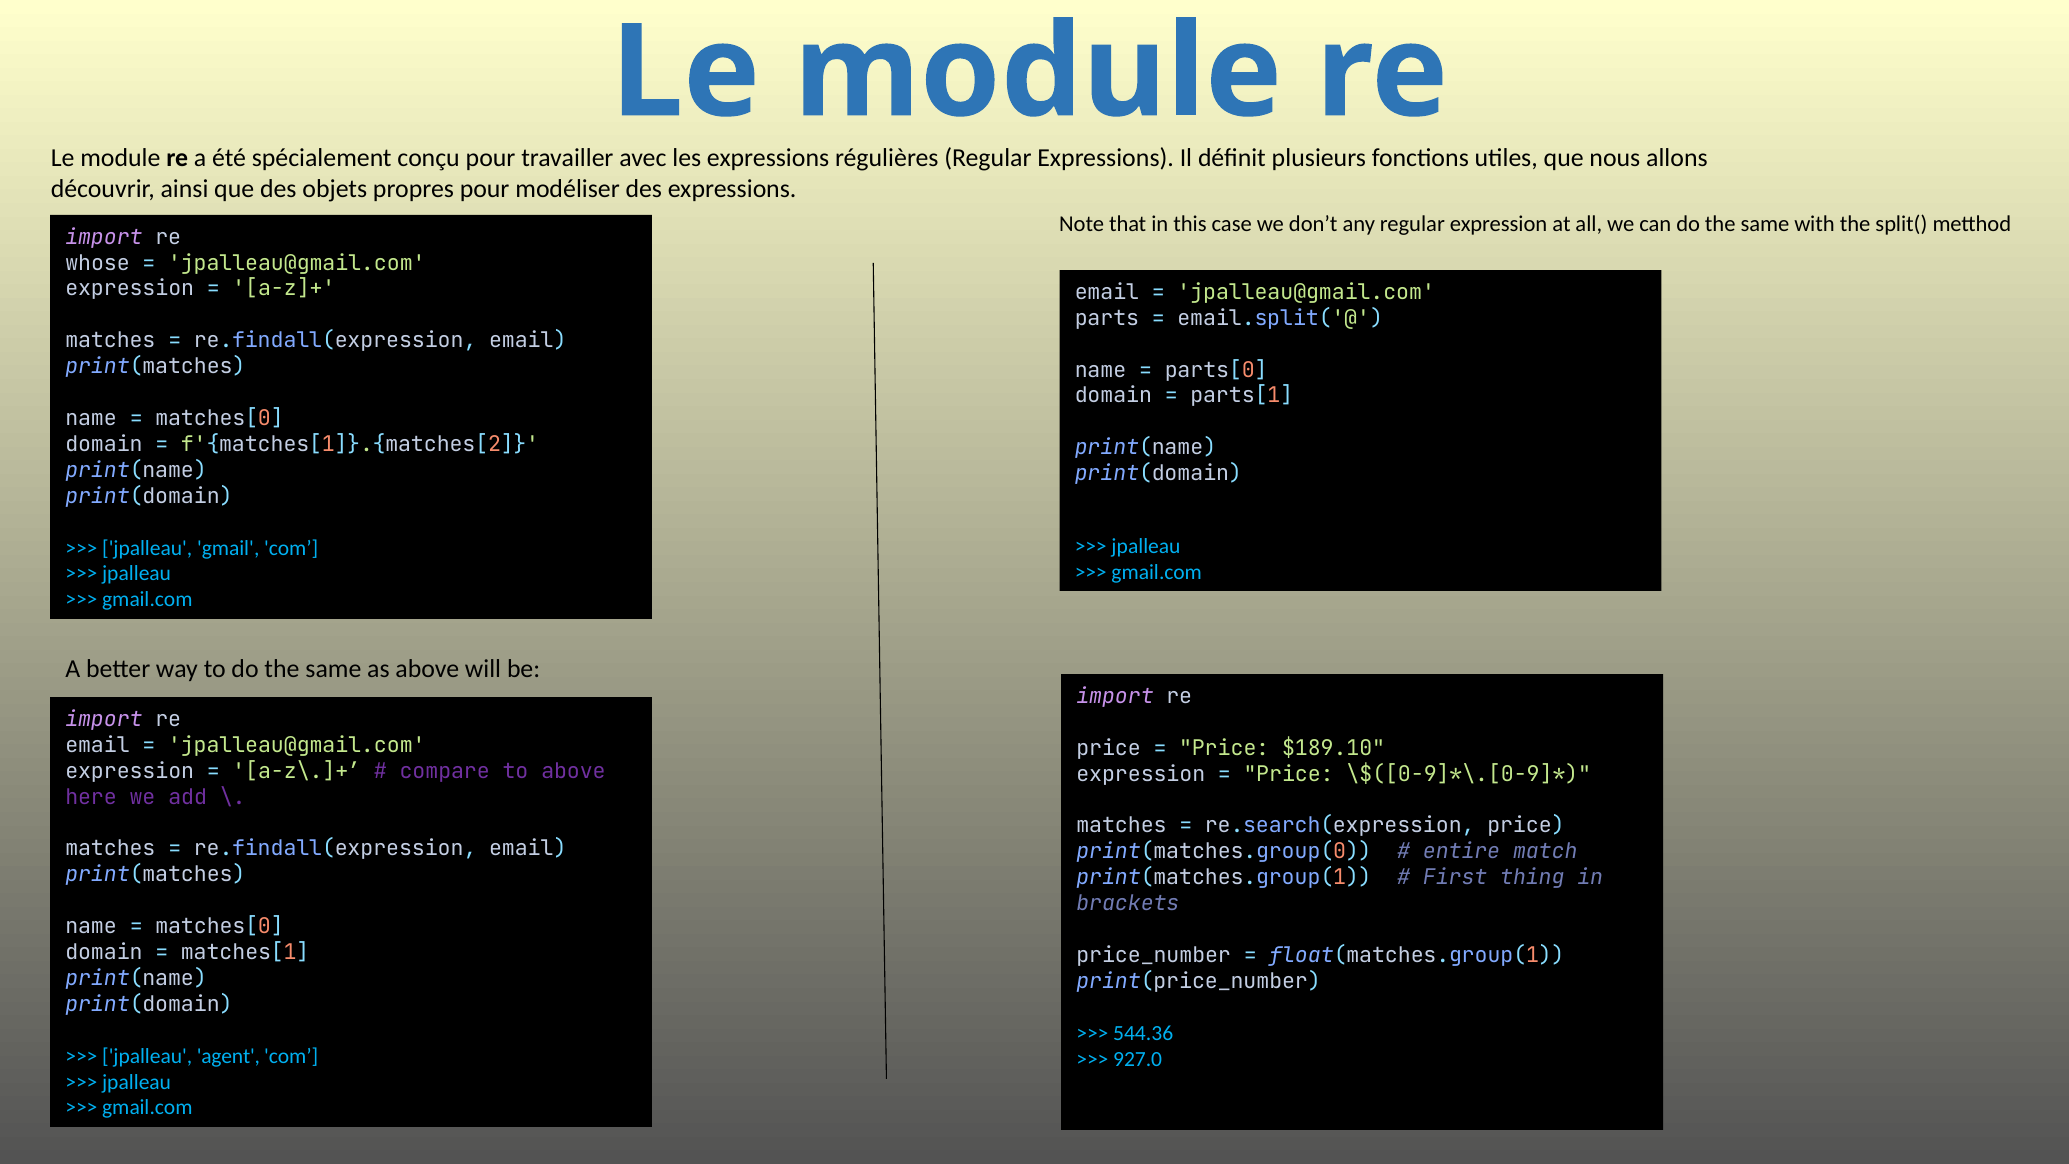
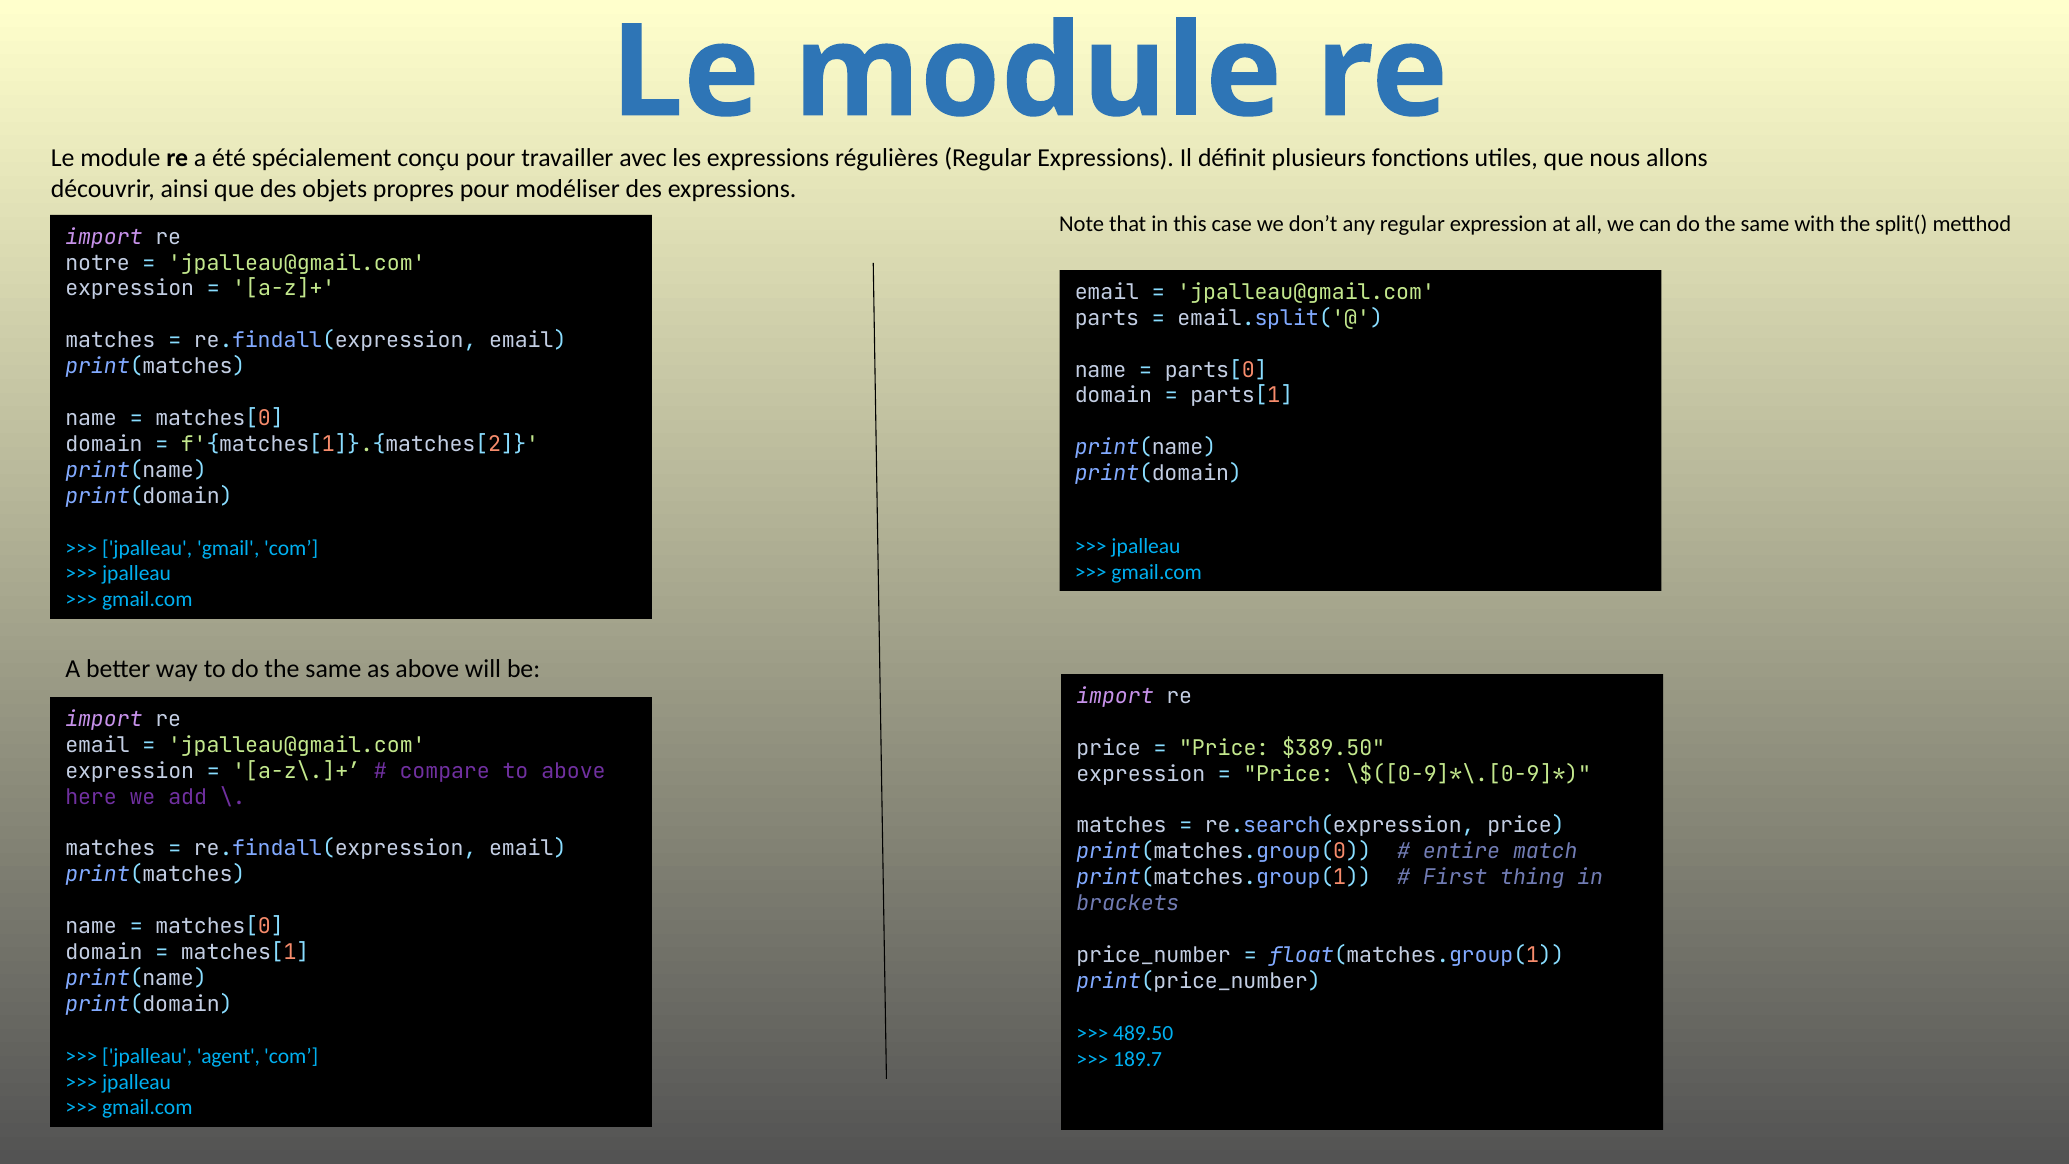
whose: whose -> notre (98, 263)
$189.10: $189.10 -> $389.50 (1334, 748)
544.36: 544.36 -> 489.50 (1143, 1033)
927.0: 927.0 -> 189.7 (1138, 1059)
